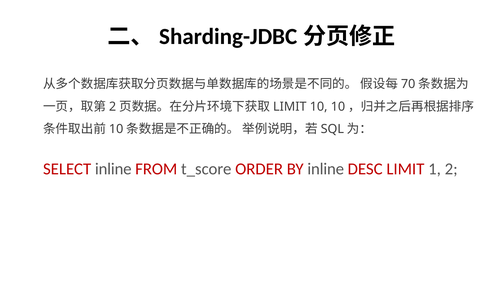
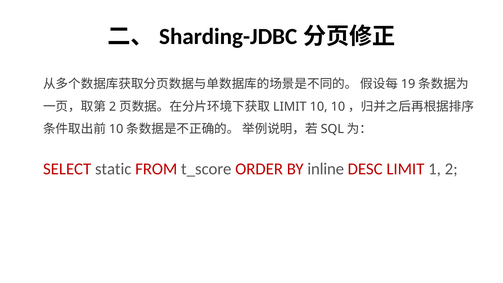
70: 70 -> 19 (408, 84)
SELECT inline: inline -> static (113, 169)
